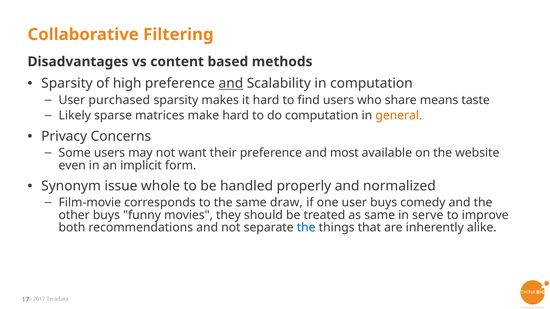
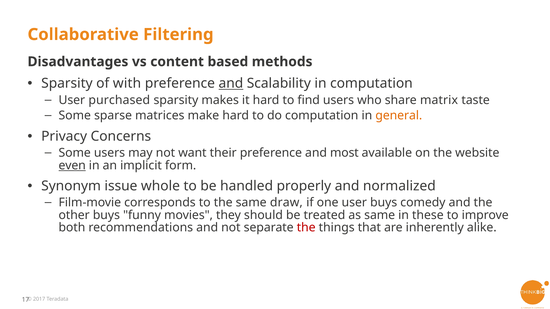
high: high -> with (127, 84)
means: means -> matrix (439, 100)
Likely: Likely -> Some (75, 116)
even underline: none -> present (72, 166)
serve: serve -> these (428, 215)
the colour: blue -> red (306, 228)
